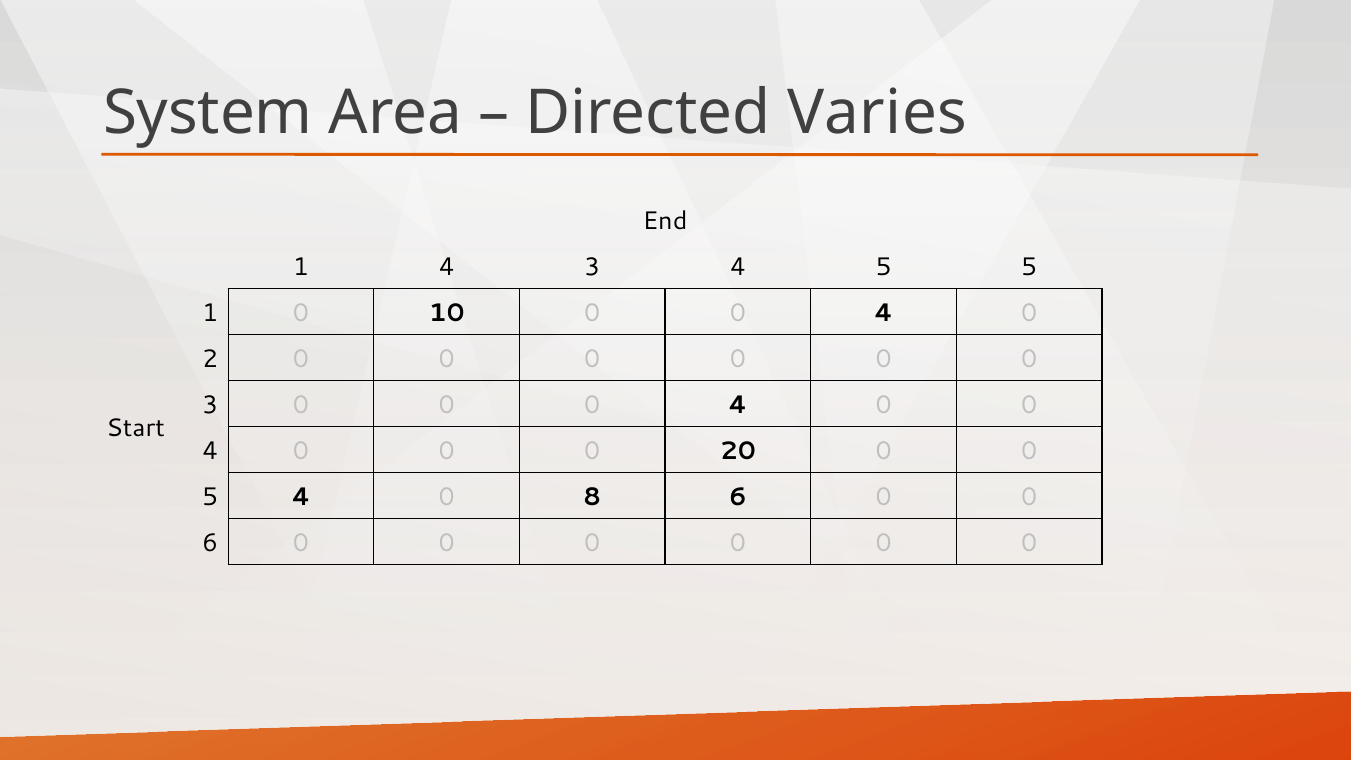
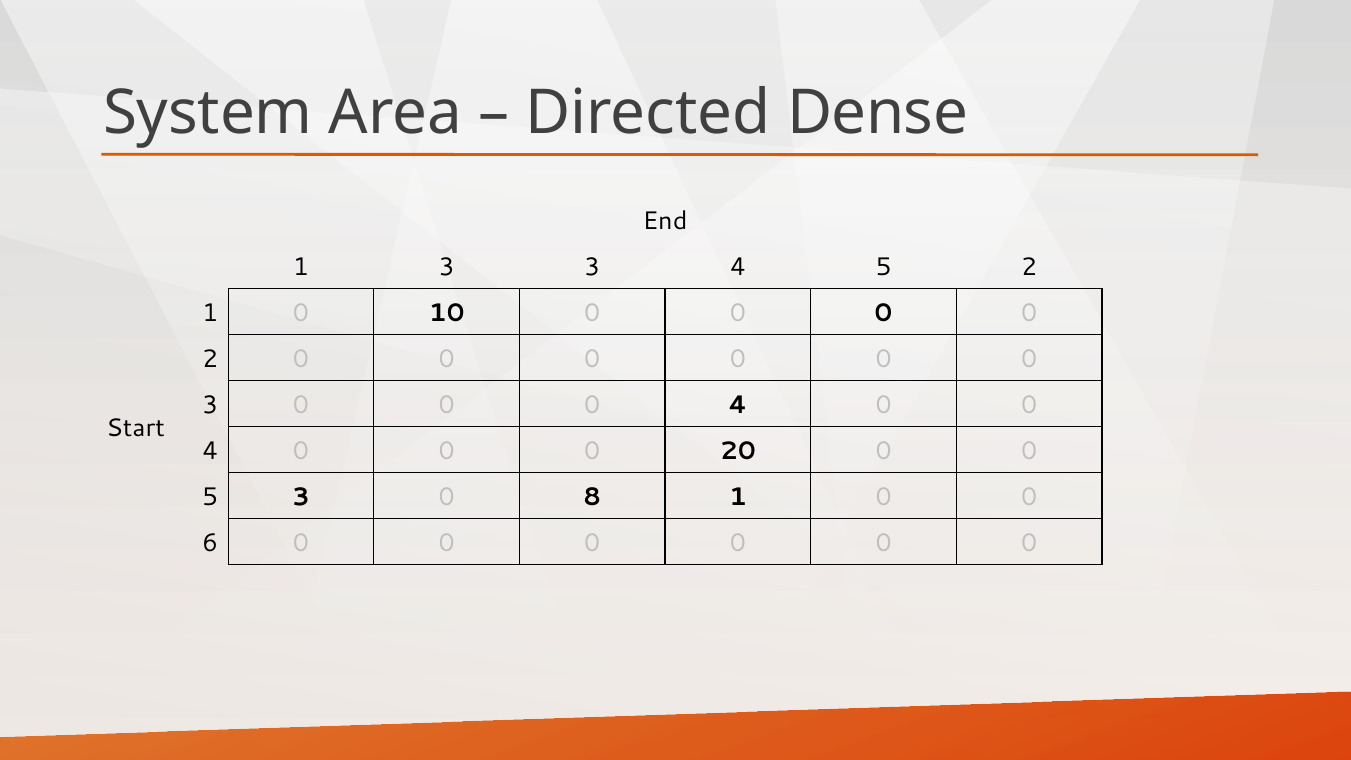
Varies: Varies -> Dense (878, 113)
1 4: 4 -> 3 (447, 267)
5 5: 5 -> 2 (1029, 267)
10 0 0 4: 4 -> 0 (884, 313)
5 4: 4 -> 3 (301, 497)
8 6: 6 -> 1 (738, 497)
